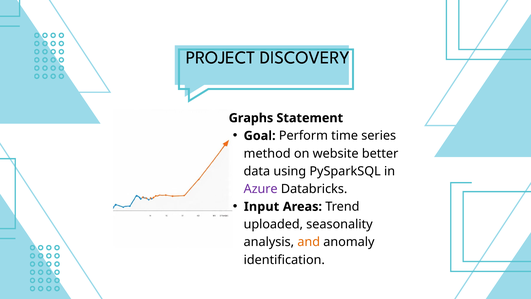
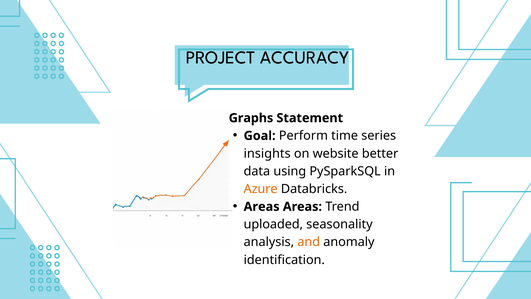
DISCOVERY: DISCOVERY -> ACCURACY (305, 57)
method: method -> insights (267, 153)
Azure colour: purple -> orange (261, 189)
Input: Input -> Areas (262, 206)
